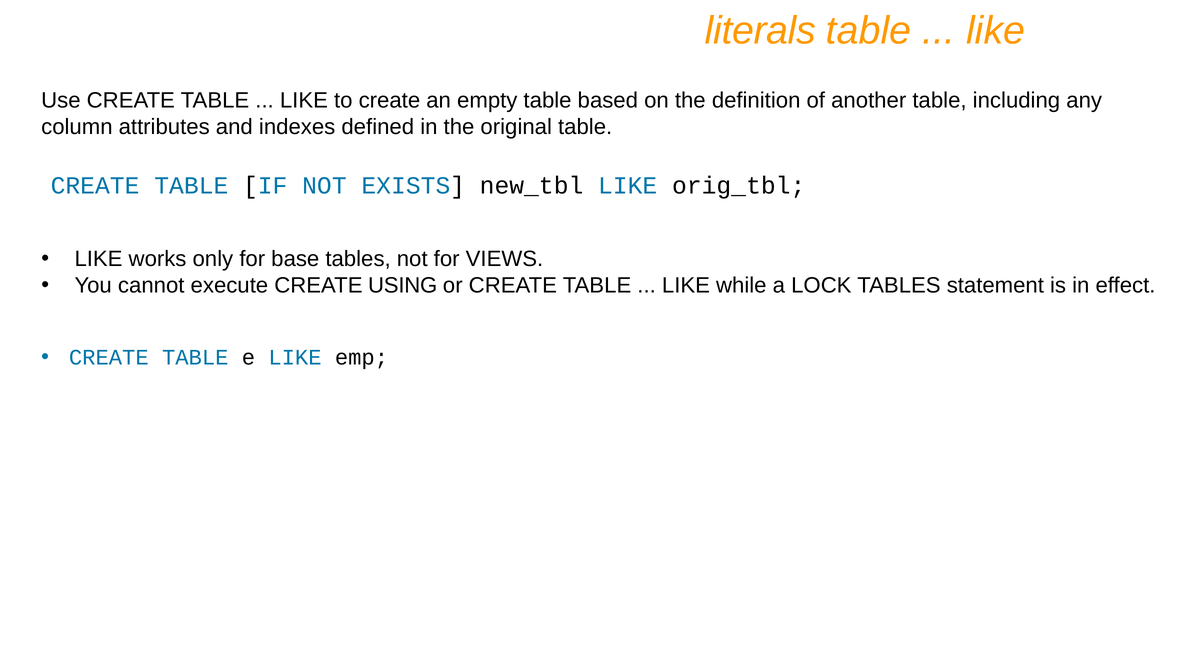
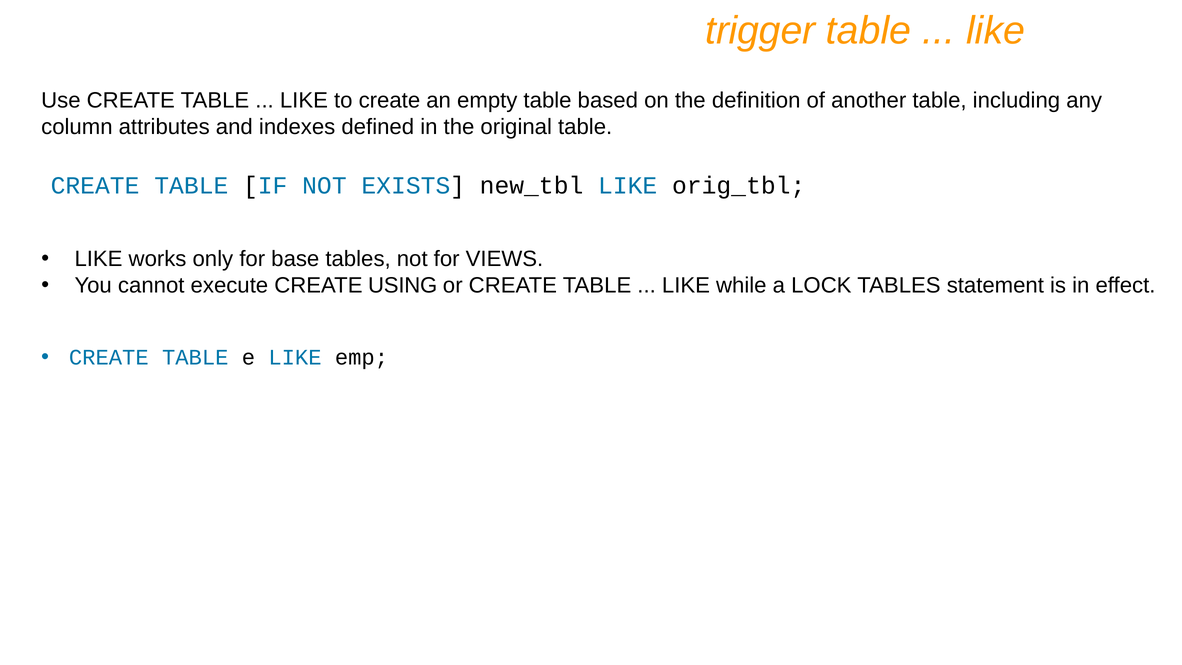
literals: literals -> trigger (760, 31)
